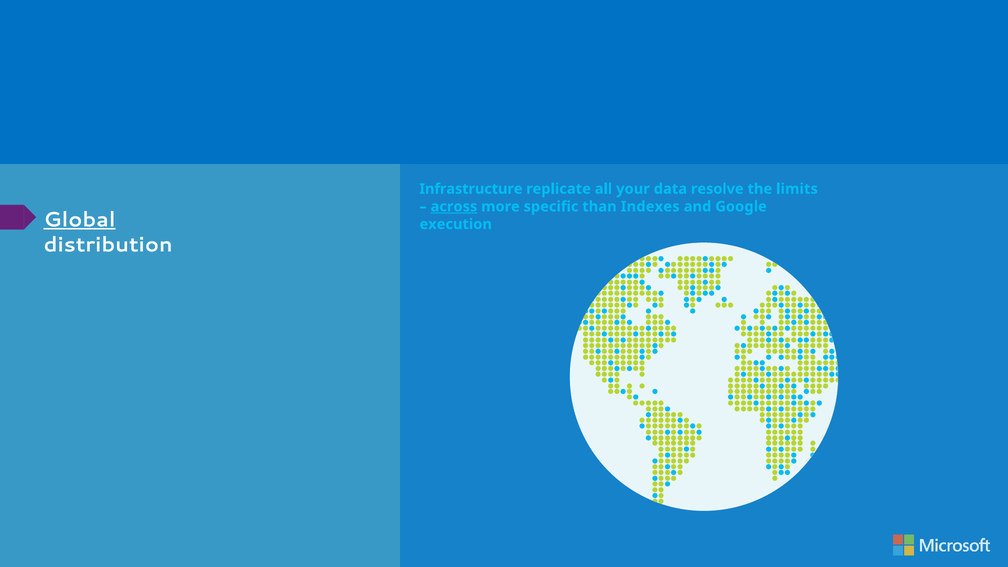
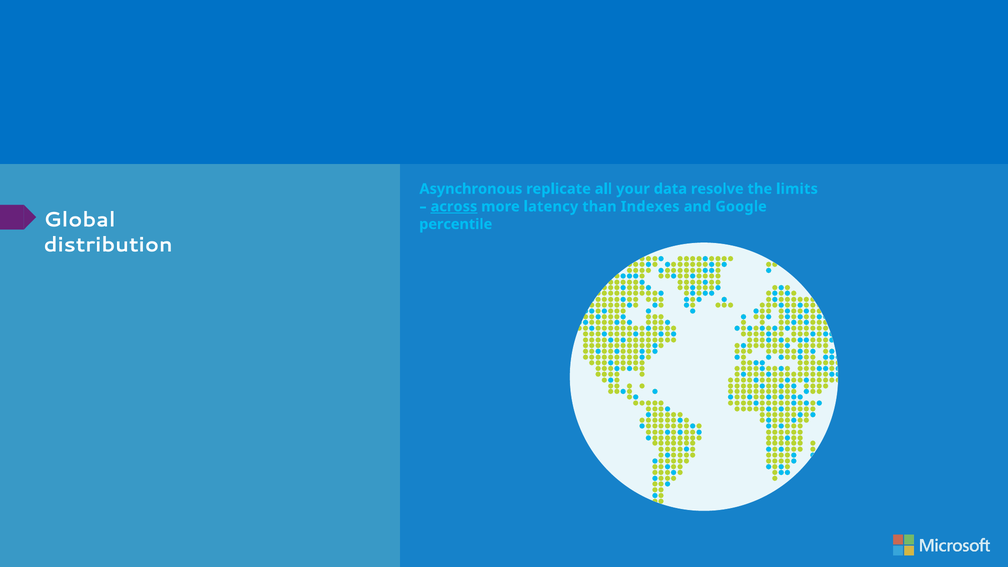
Infrastructure: Infrastructure -> Asynchronous (471, 189)
specific: specific -> latency (551, 207)
Global underline: present -> none (80, 220)
execution: execution -> percentile (456, 224)
